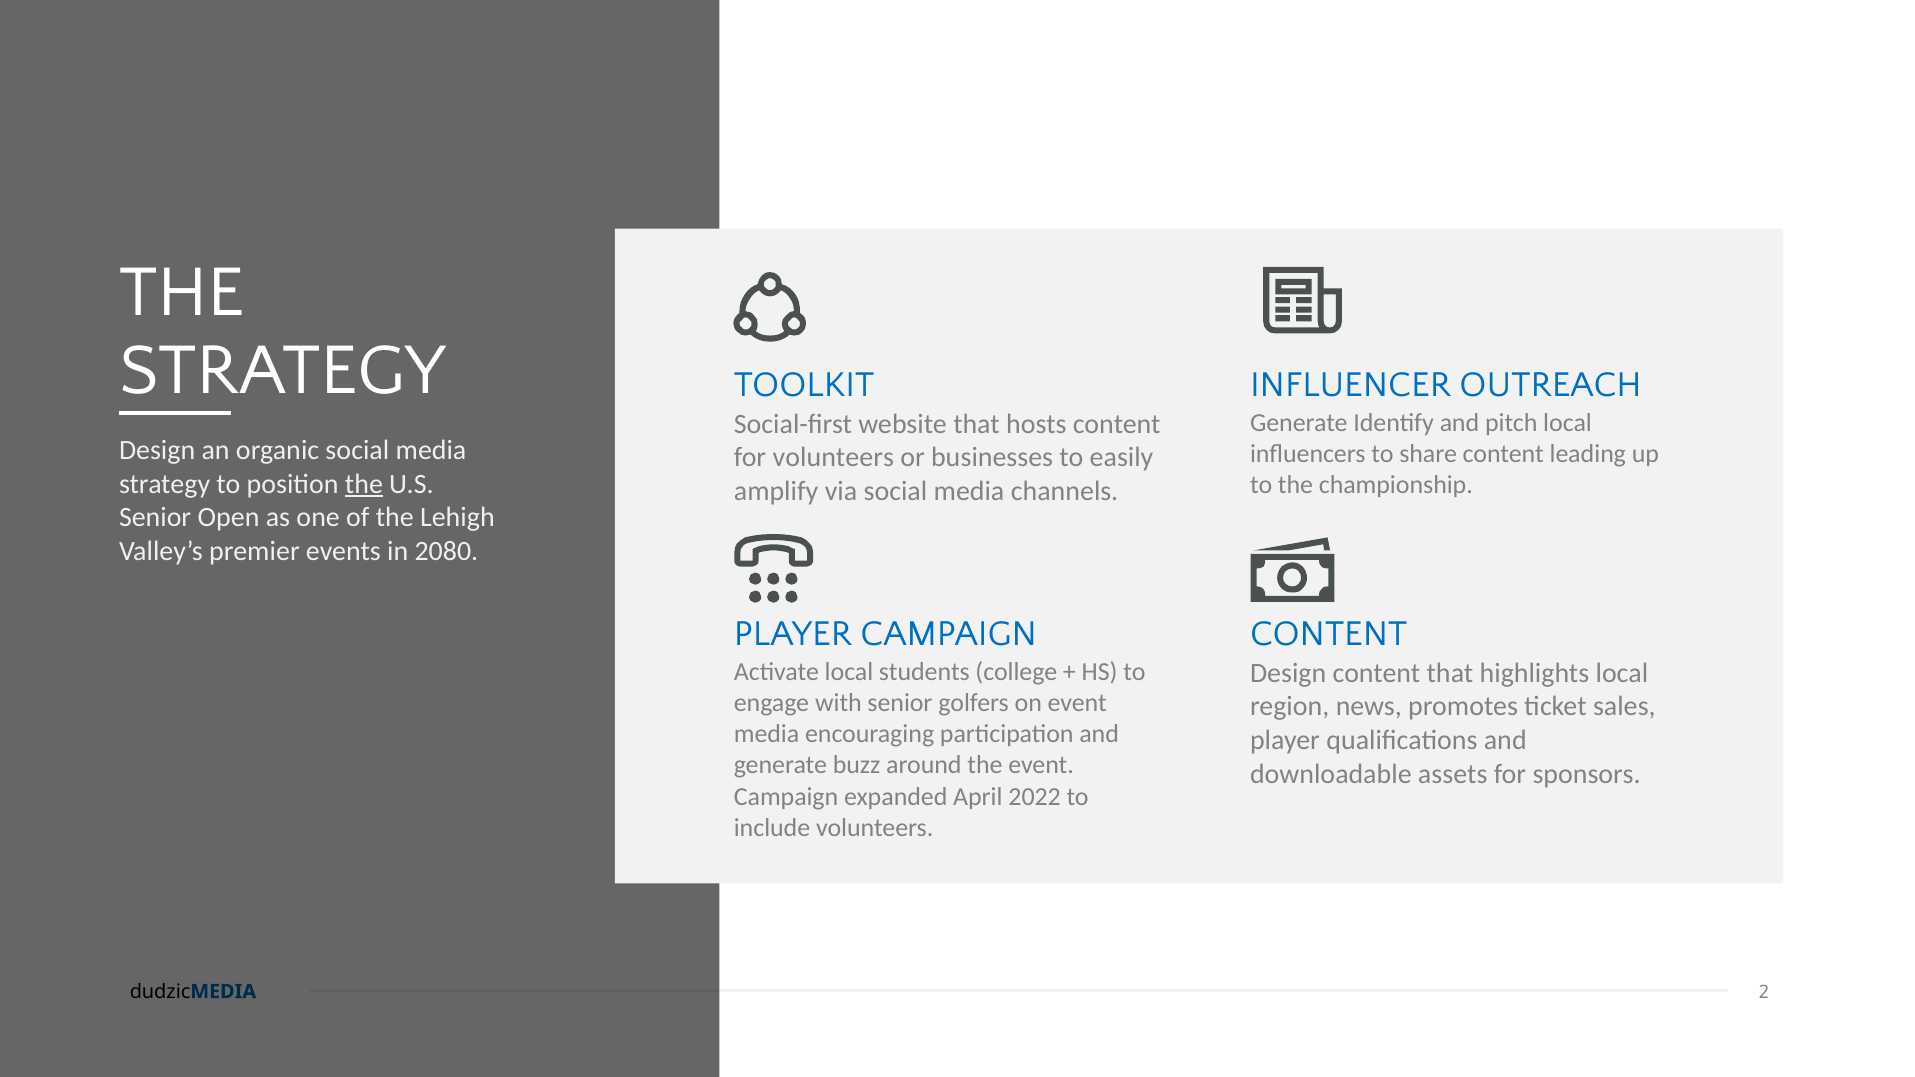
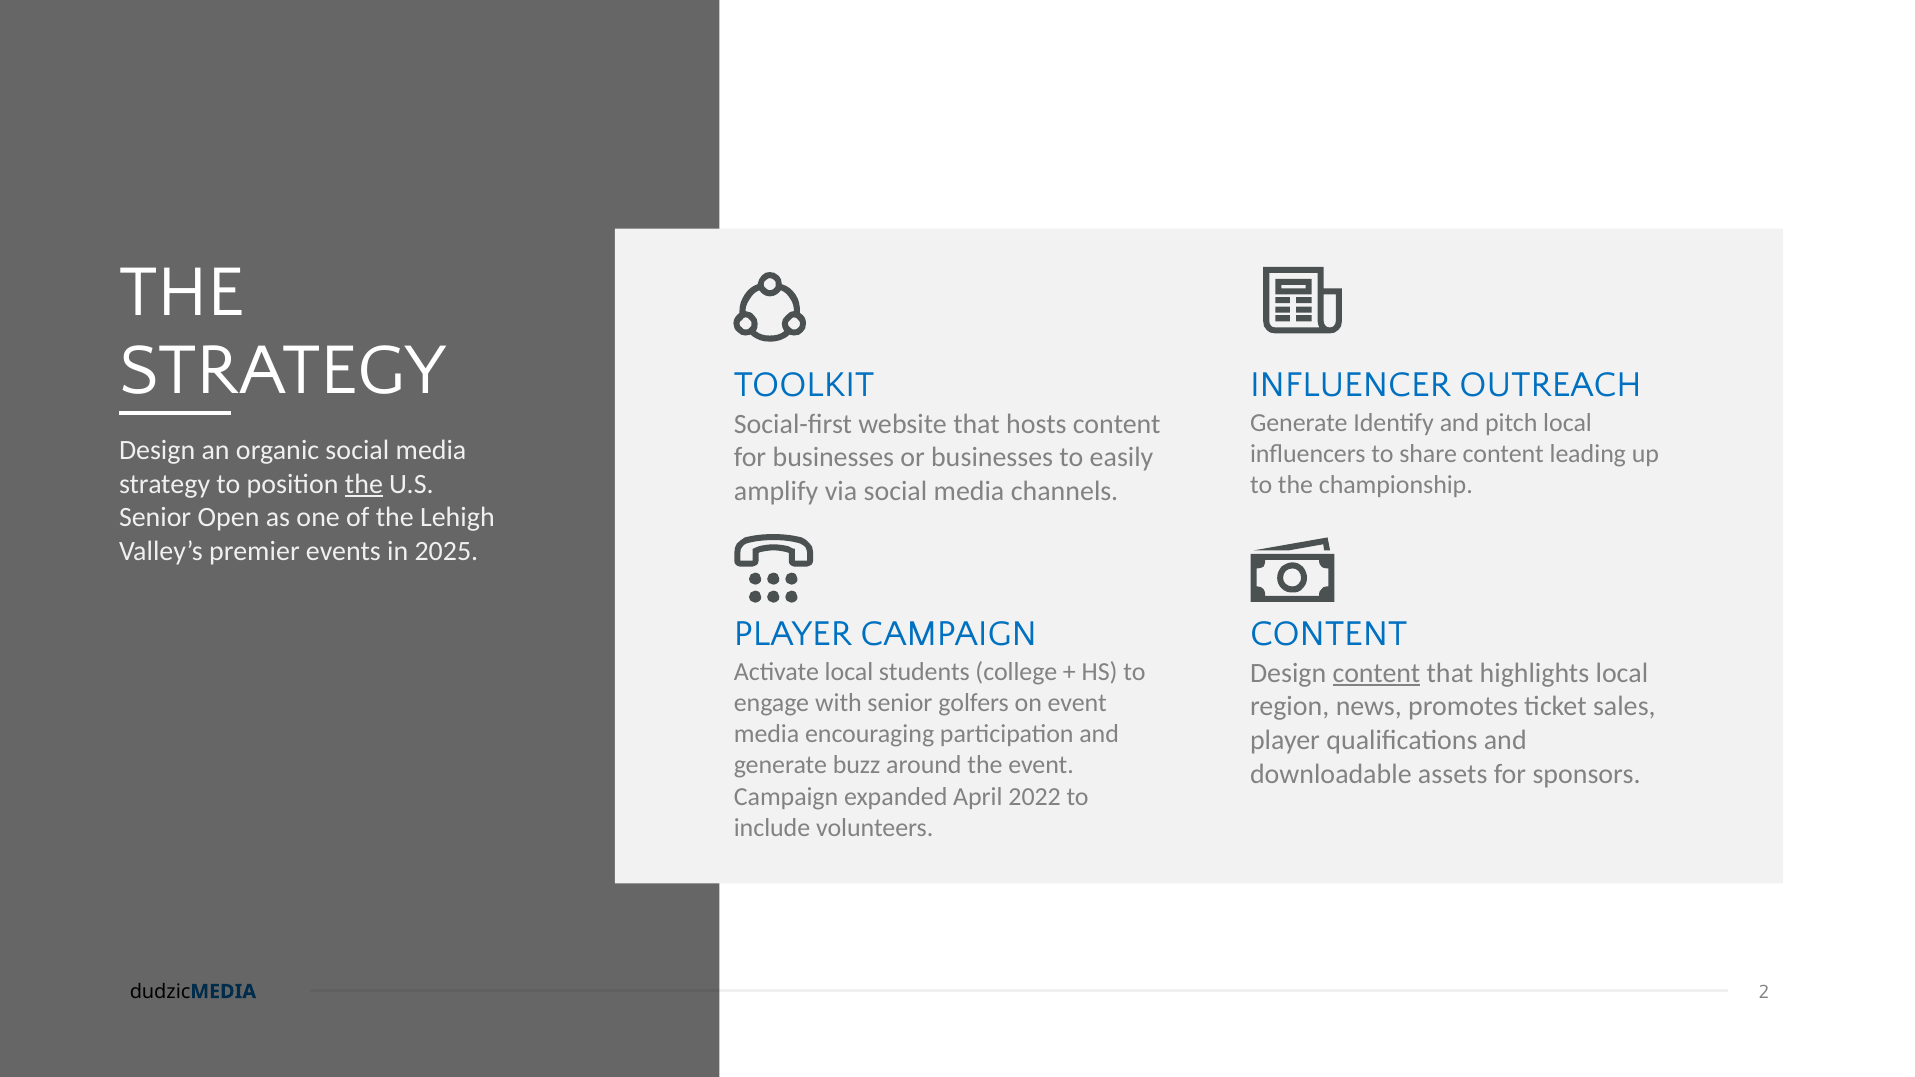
for volunteers: volunteers -> businesses (833, 458)
2080: 2080 -> 2025 (446, 551)
content underline: none -> present (1376, 673)
